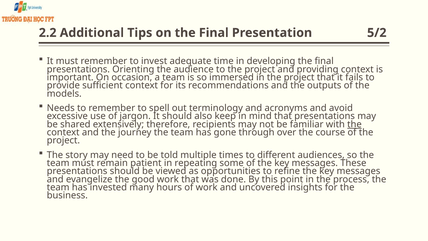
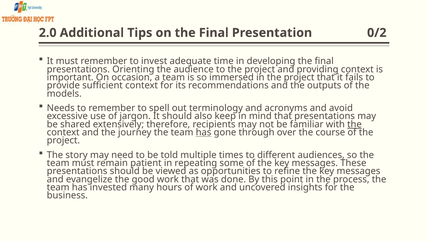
2.2: 2.2 -> 2.0 (48, 33)
5/2: 5/2 -> 0/2 (377, 33)
has underline: none -> present (204, 132)
